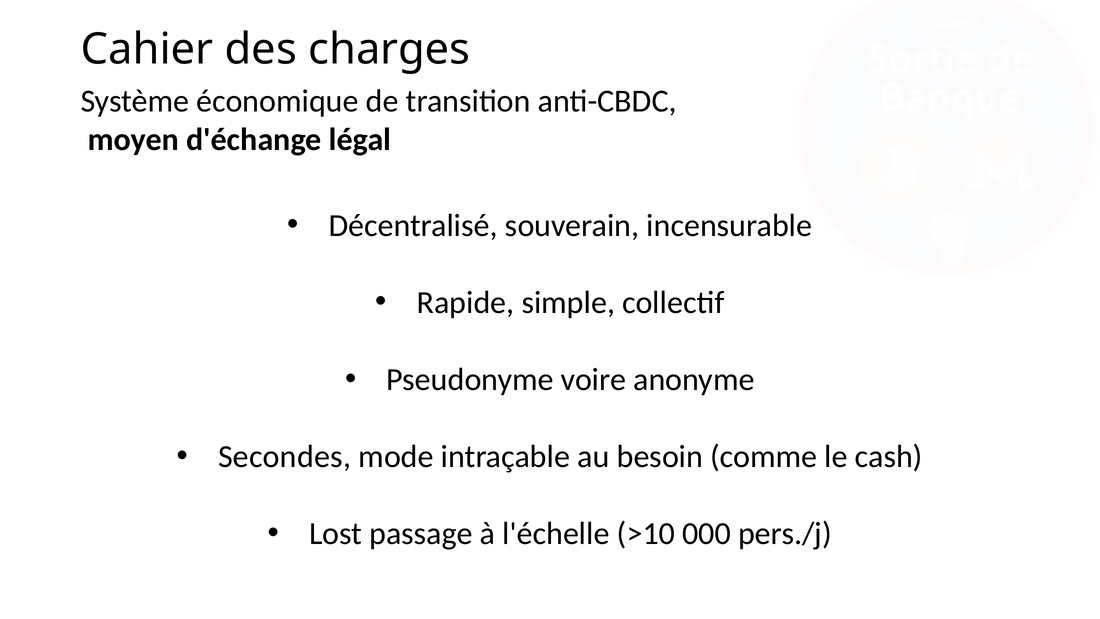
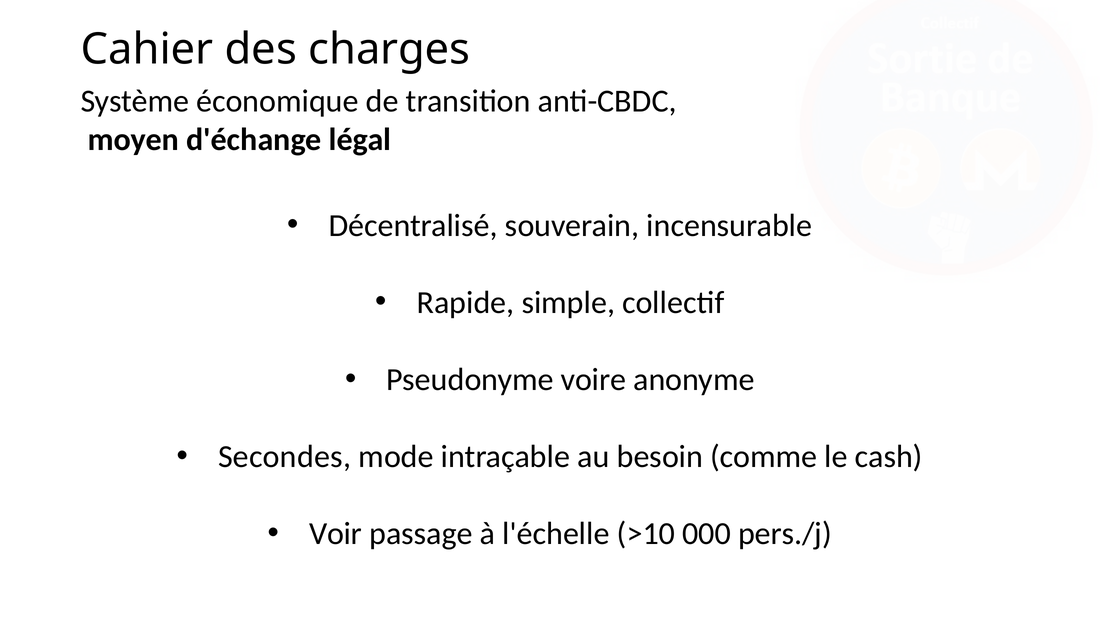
Lost: Lost -> Voir (336, 534)
